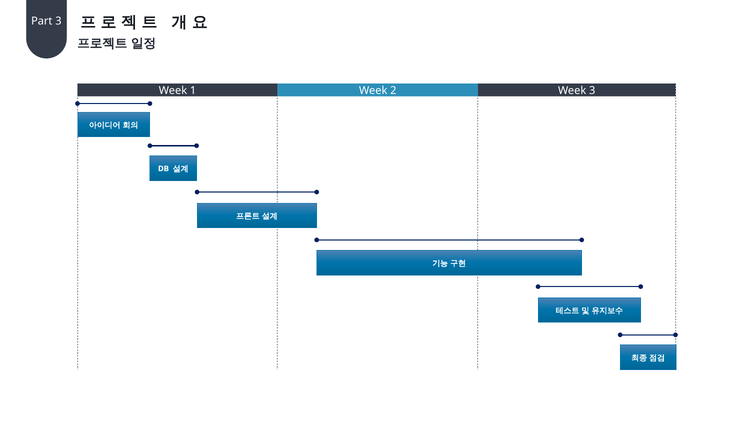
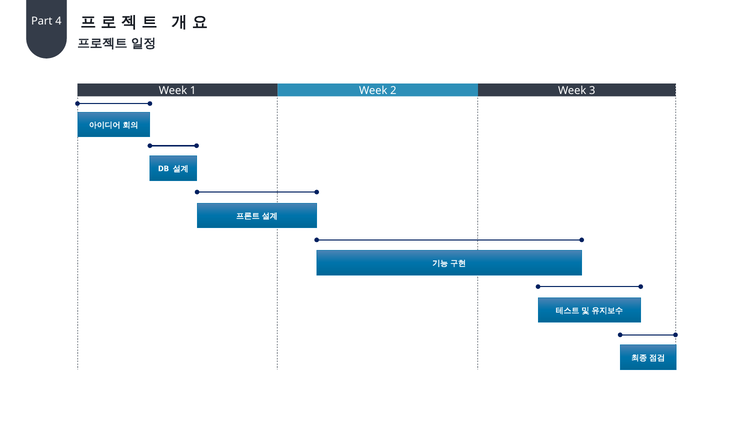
Part 3: 3 -> 4 (58, 21)
